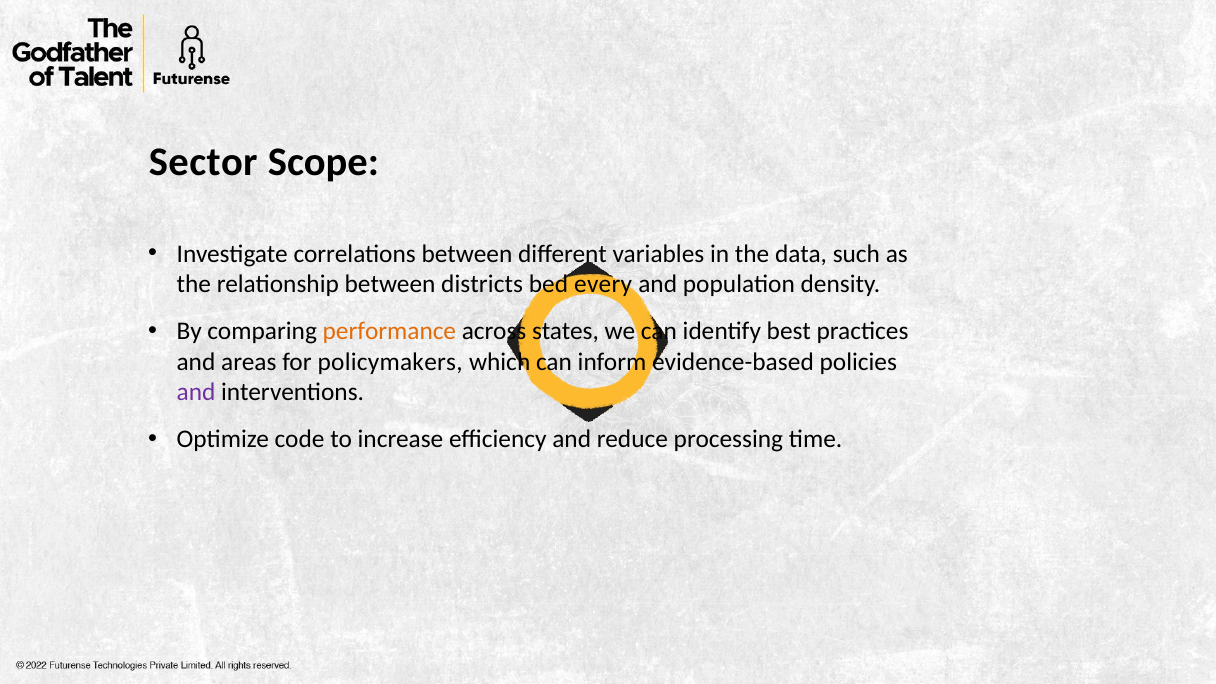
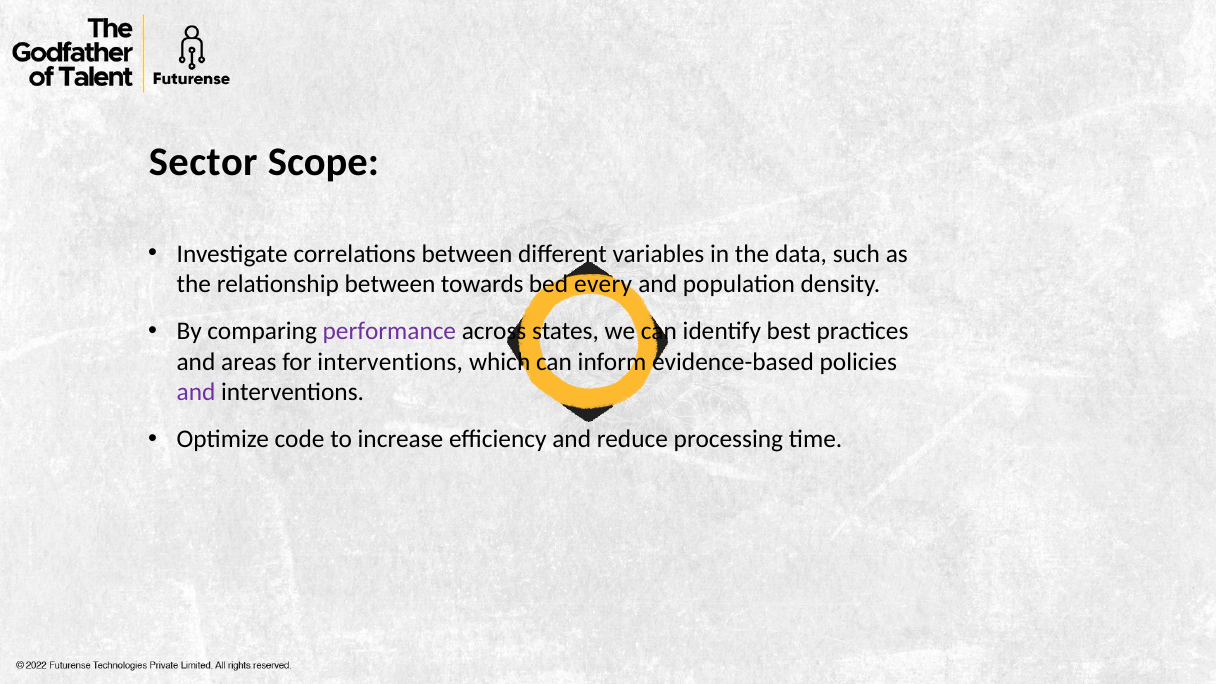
districts: districts -> towards (482, 284)
performance colour: orange -> purple (389, 332)
for policymakers: policymakers -> interventions (390, 362)
